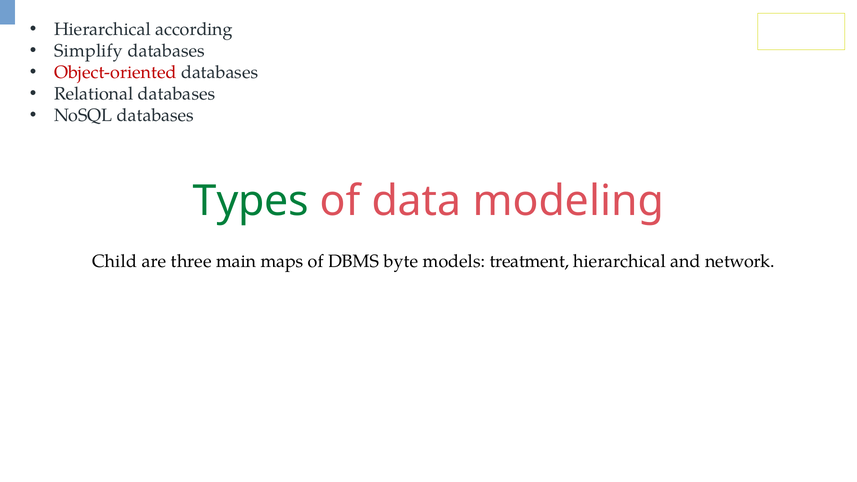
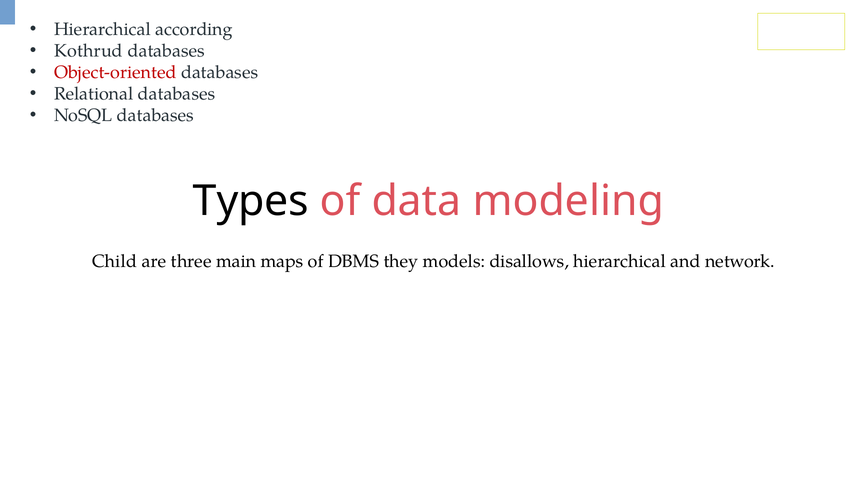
Simplify: Simplify -> Kothrud (89, 51)
Types colour: green -> black (251, 201)
byte: byte -> they (401, 261)
treatment: treatment -> disallows (529, 261)
